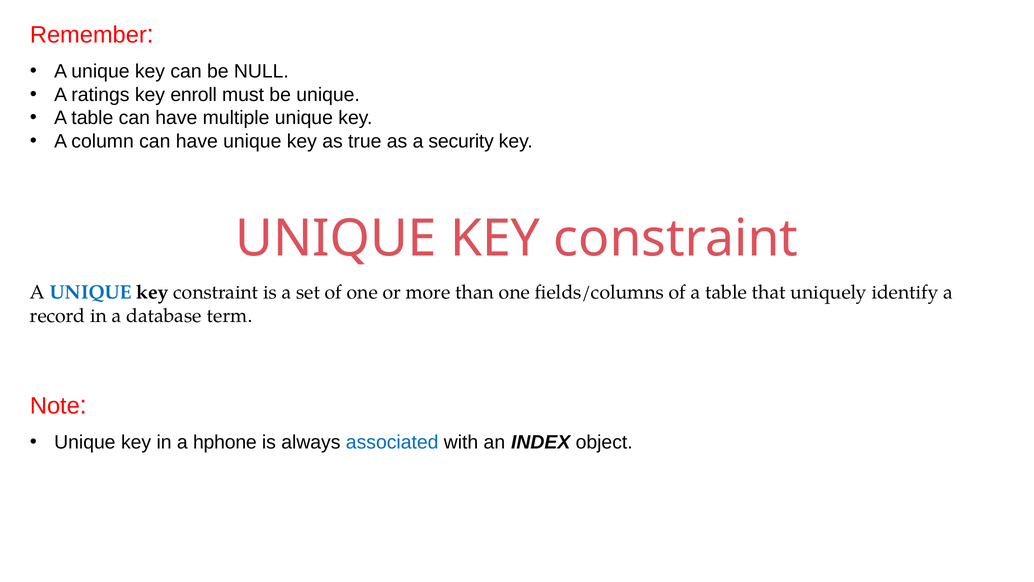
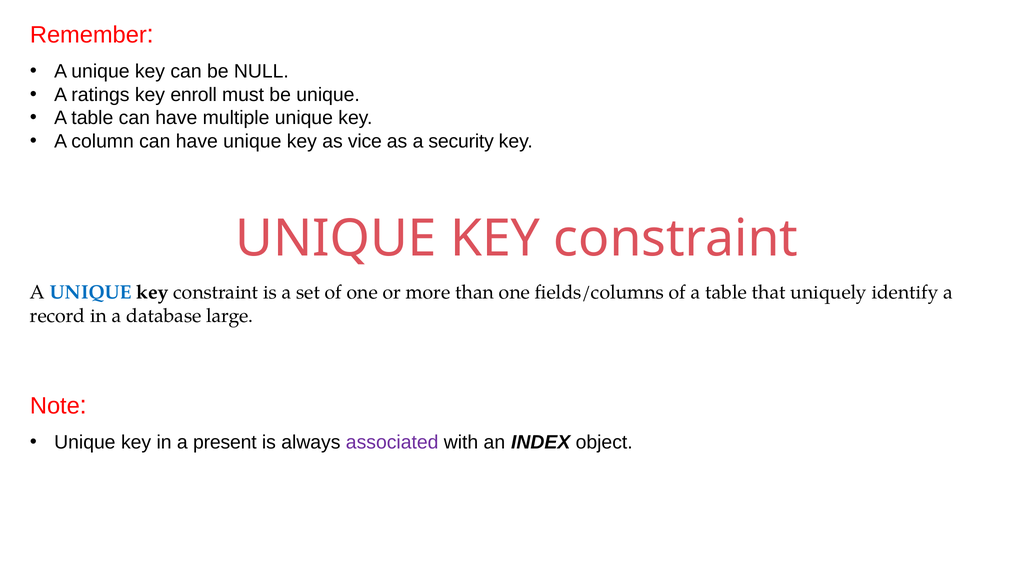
true: true -> vice (365, 141)
term: term -> large (230, 315)
hphone: hphone -> present (225, 442)
associated colour: blue -> purple (392, 442)
